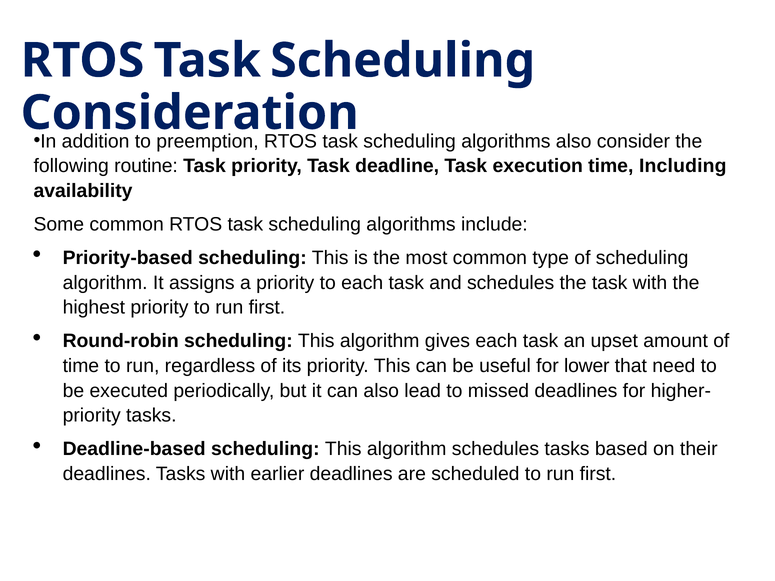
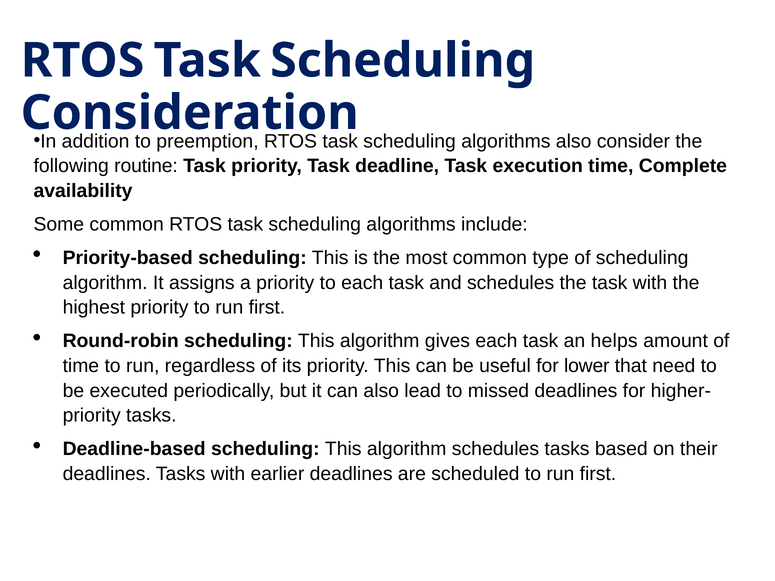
Including: Including -> Complete (683, 166)
upset: upset -> helps (614, 341)
